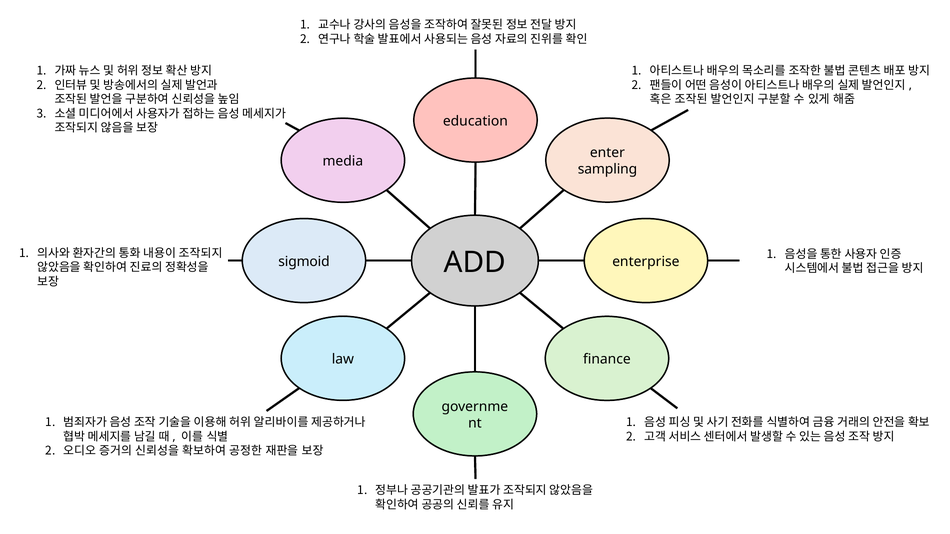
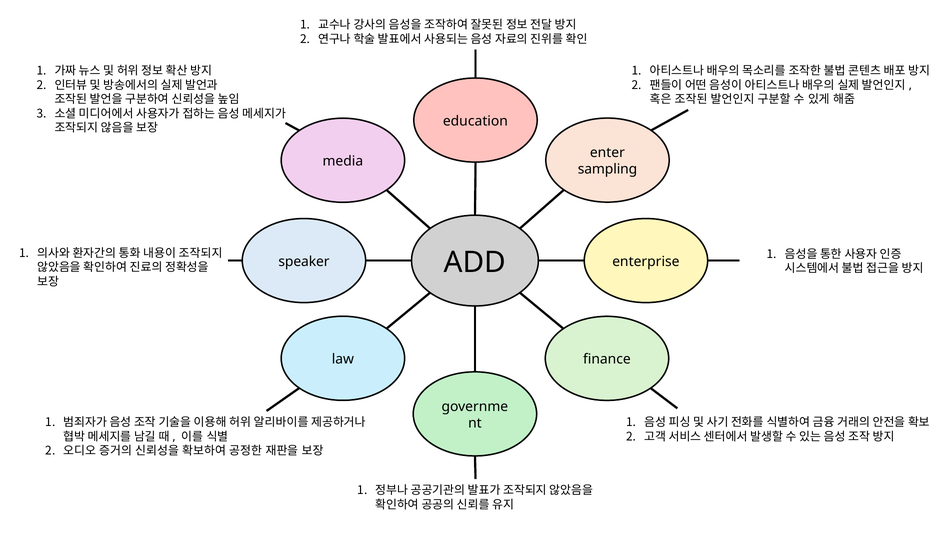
sigmoid: sigmoid -> speaker (304, 262)
